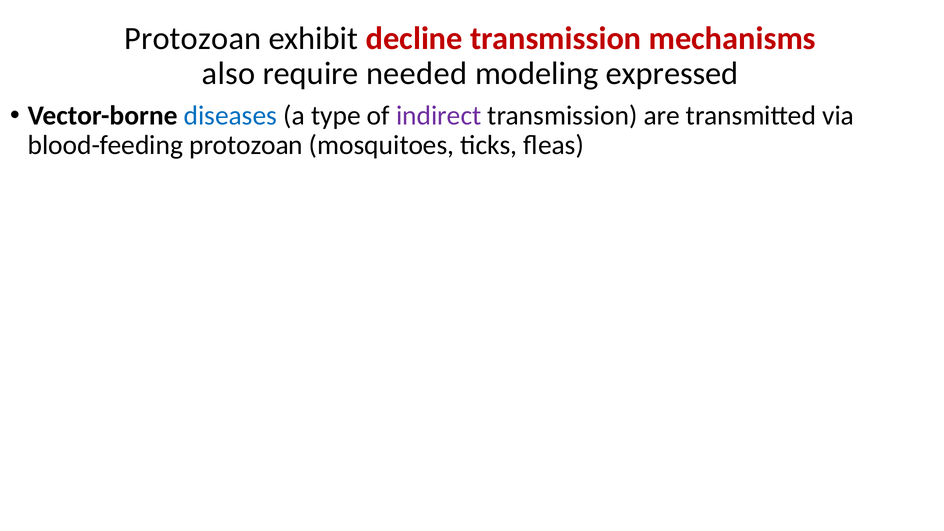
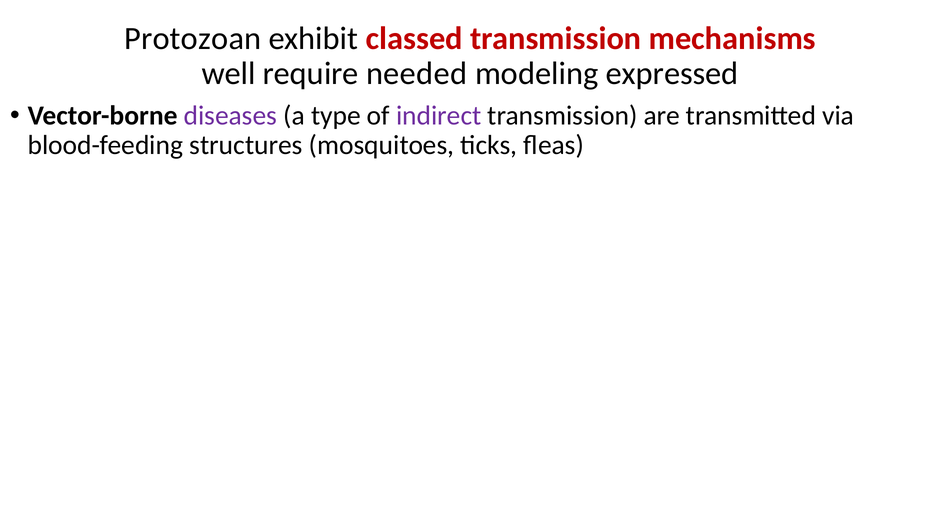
decline: decline -> classed (414, 39)
also: also -> well (229, 74)
diseases colour: blue -> purple (230, 116)
blood-feeding protozoan: protozoan -> structures (246, 145)
